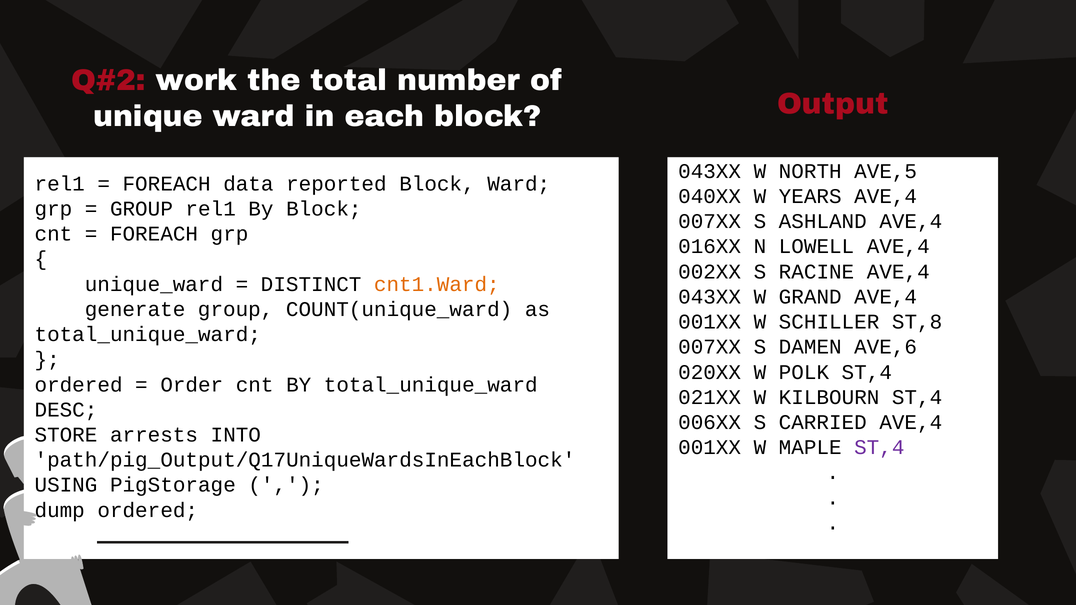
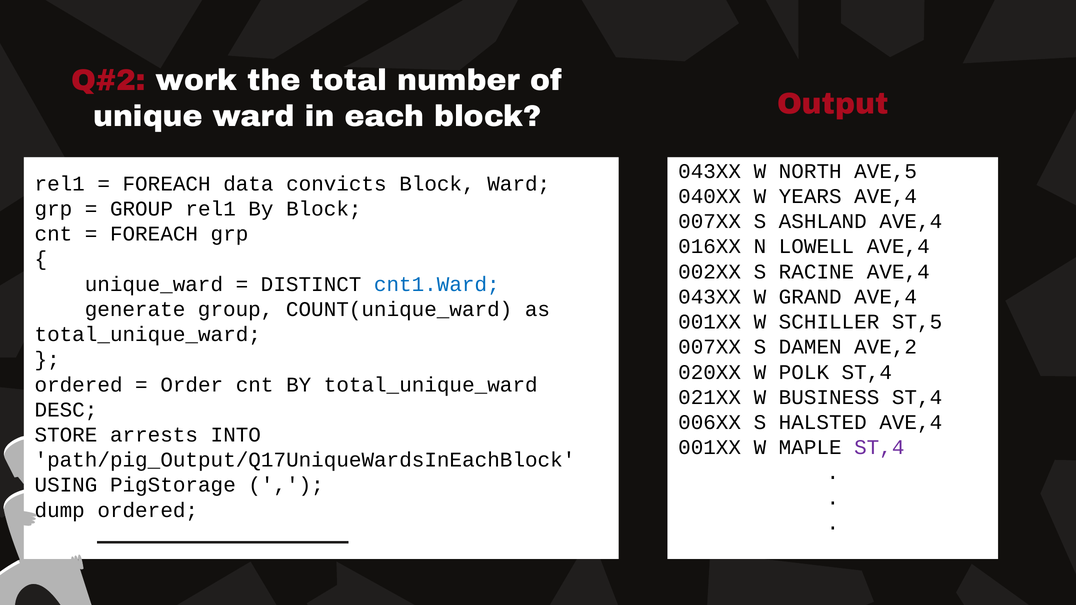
reported: reported -> convicts (336, 184)
cnt1.Ward colour: orange -> blue (437, 284)
ST,8: ST,8 -> ST,5 (917, 322)
AVE,6: AVE,6 -> AVE,2 (886, 347)
KILBOURN: KILBOURN -> BUSINESS (829, 397)
CARRIED: CARRIED -> HALSTED (823, 423)
